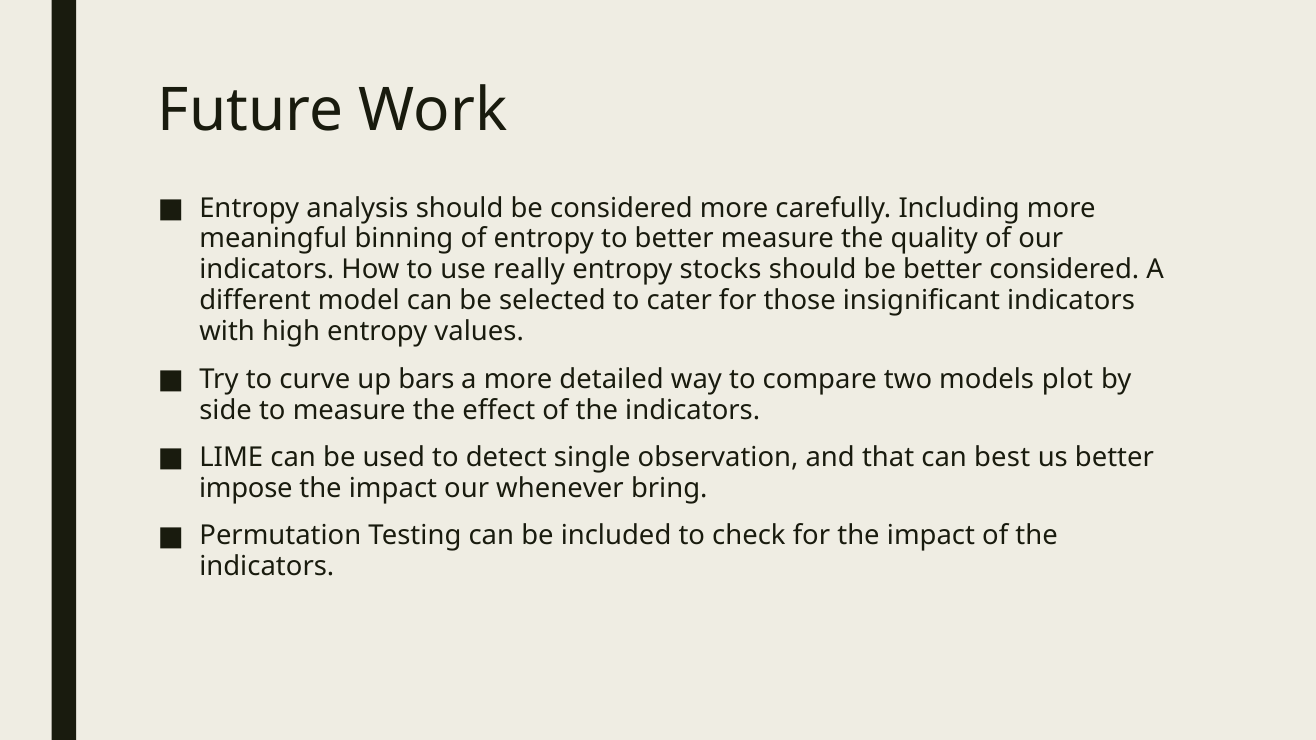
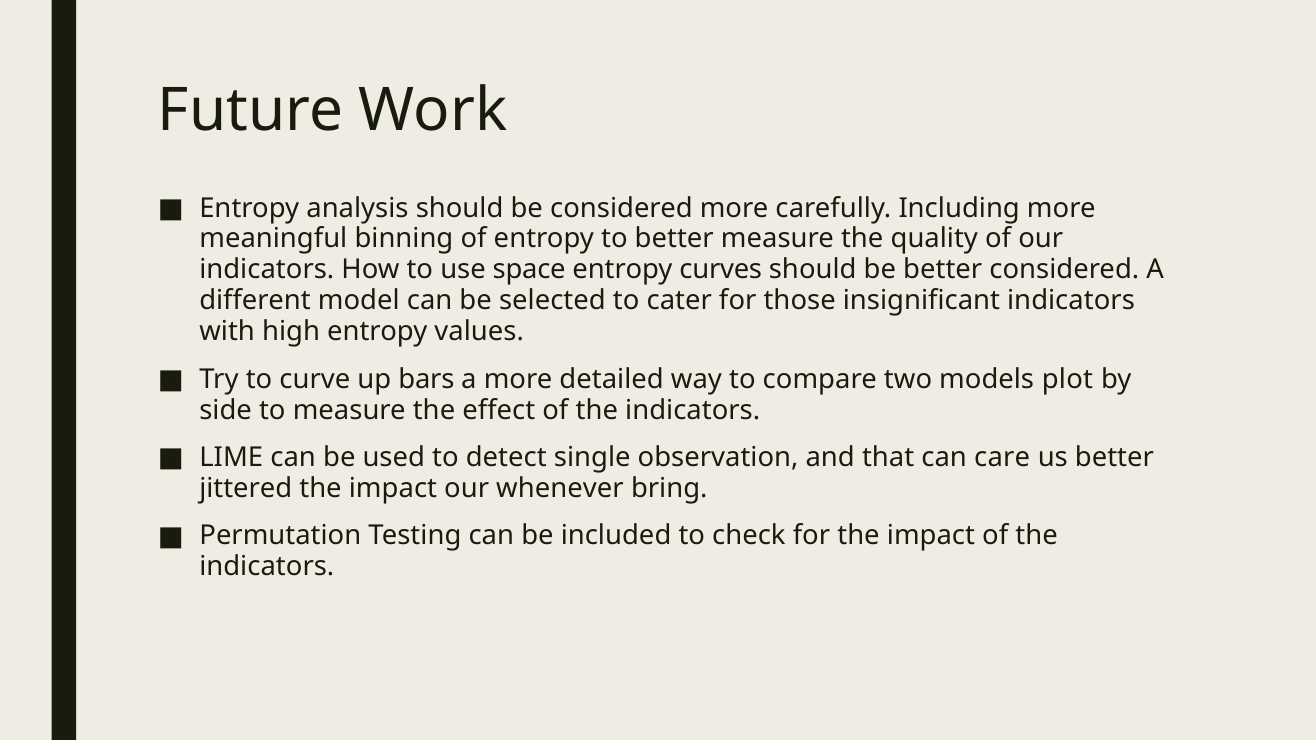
really: really -> space (529, 270)
stocks: stocks -> curves (721, 270)
best: best -> care (1002, 458)
impose: impose -> jittered (246, 488)
